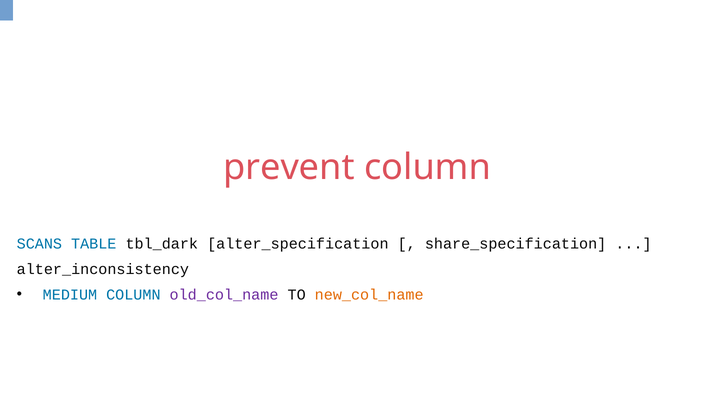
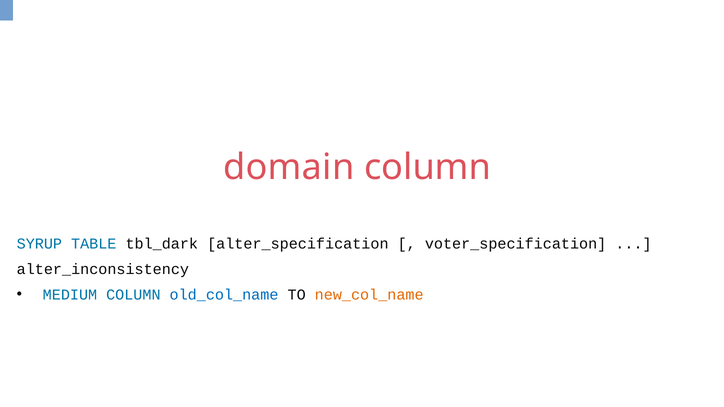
prevent: prevent -> domain (289, 167)
SCANS: SCANS -> SYRUP (39, 244)
share_specification: share_specification -> voter_specification (516, 244)
old_col_name colour: purple -> blue (224, 295)
